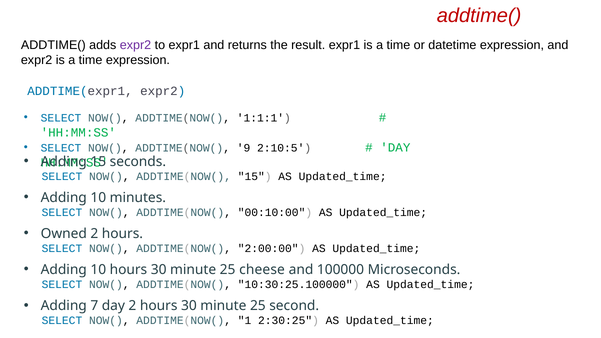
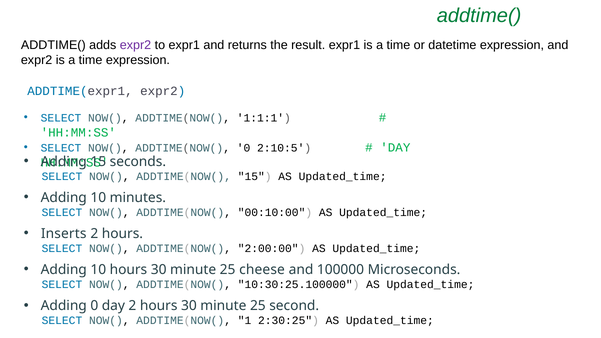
addtime( colour: red -> green (479, 16)
ADDTIME(NOW( 9: 9 -> 0 (244, 148)
Owned: Owned -> Inserts (64, 234)
Adding 7: 7 -> 0 (94, 306)
